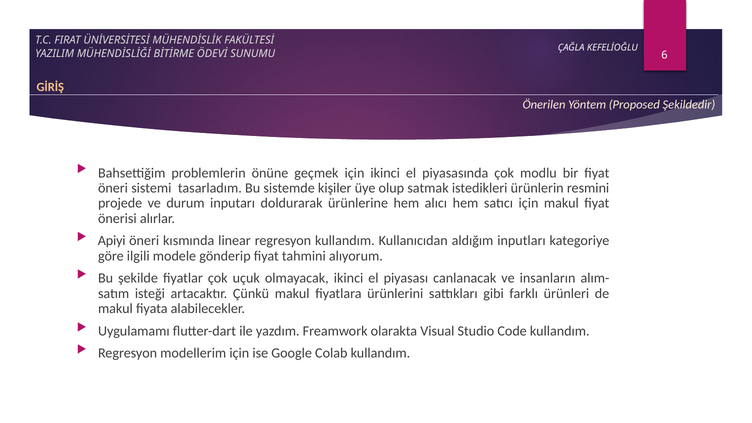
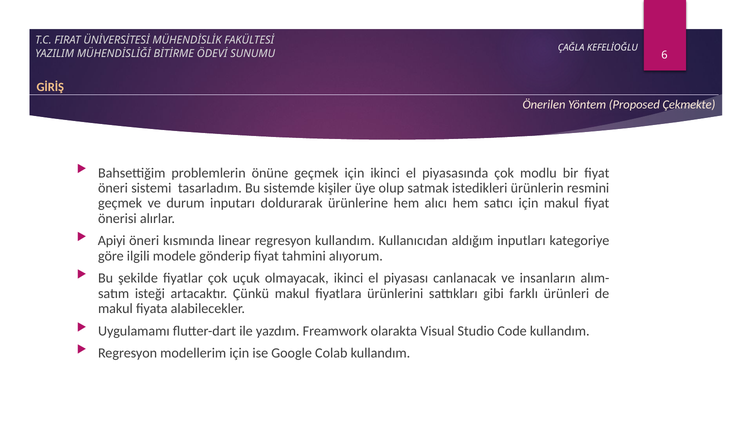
Şekildedir: Şekildedir -> Çekmekte (689, 105)
projede: projede -> geçmek (120, 203)
